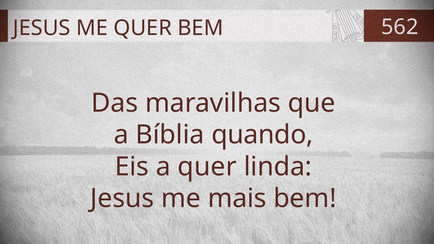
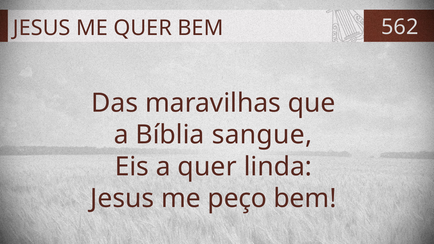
quando: quando -> sangue (262, 135)
mais: mais -> peço (237, 199)
